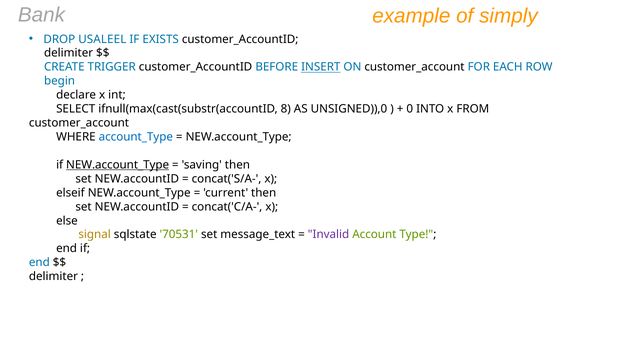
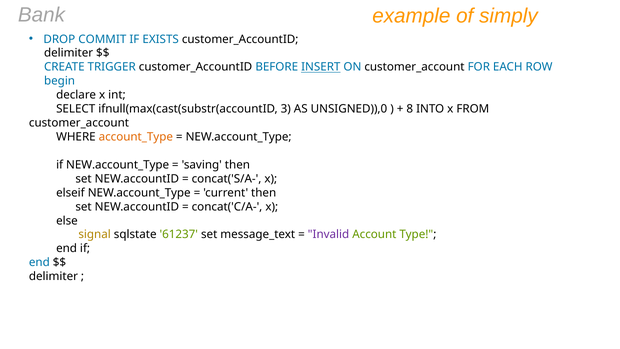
USALEEL: USALEEL -> COMMIT (102, 39)
8: 8 -> 3 (286, 109)
0: 0 -> 8 (410, 109)
account_Type colour: blue -> orange (136, 137)
NEW.account_Type underline: present -> none (118, 165)
70531: 70531 -> 61237 (179, 234)
